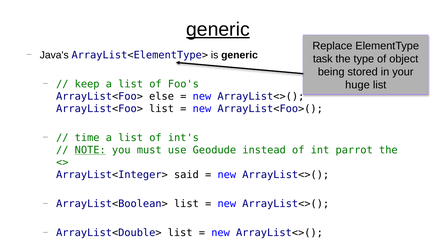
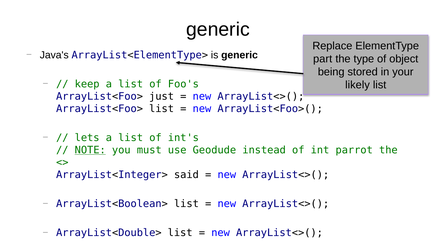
generic underline: present -> none (218, 29)
task: task -> part (323, 59)
huge: huge -> likely (358, 85)
else: else -> just (162, 96)
time: time -> lets (87, 138)
